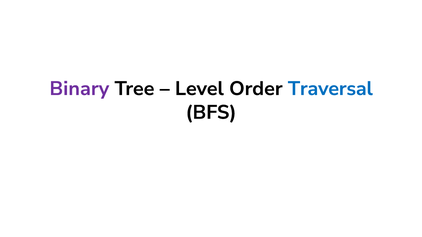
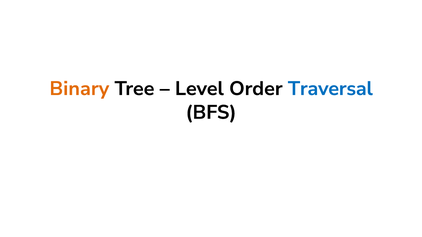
Binary colour: purple -> orange (79, 89)
